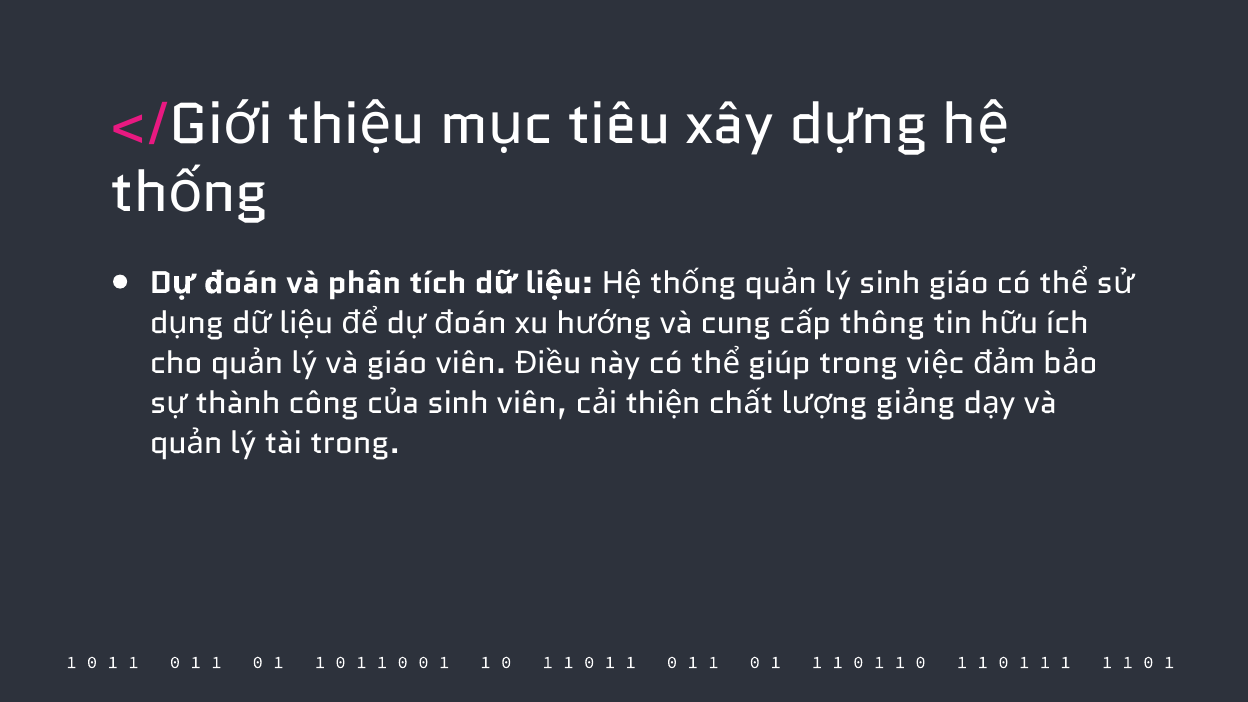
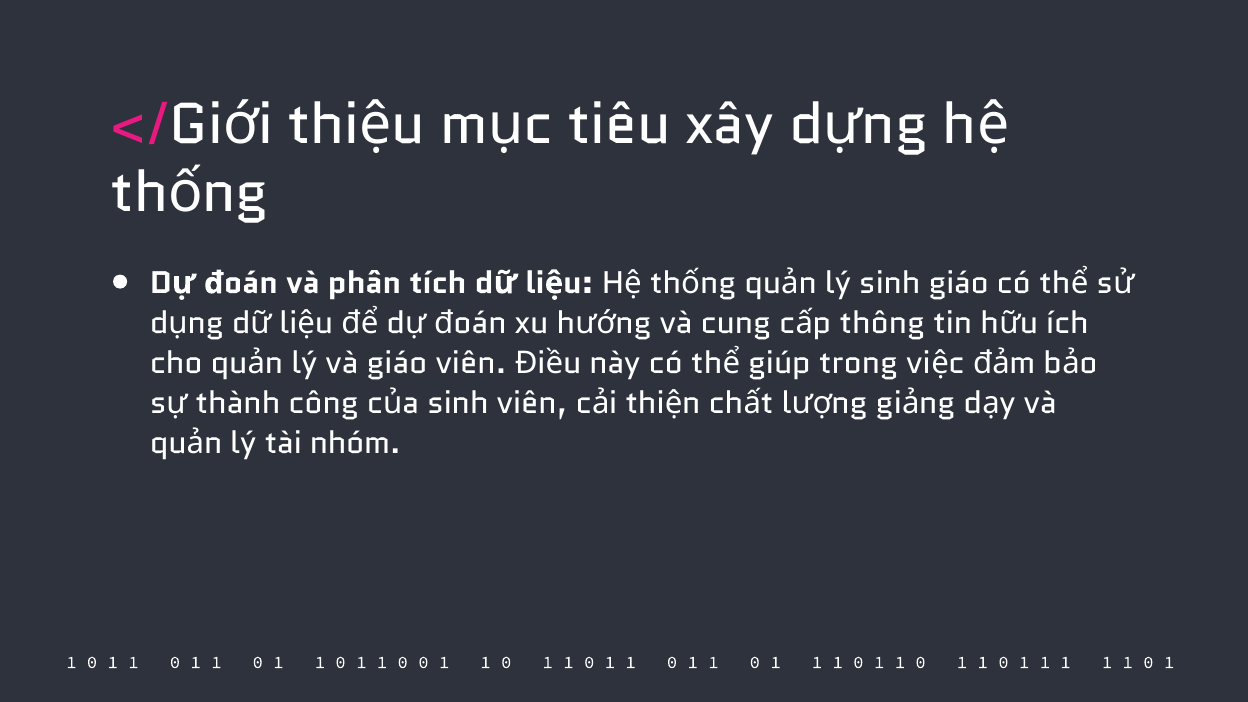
tài trong: trong -> nhóm (355, 443)
